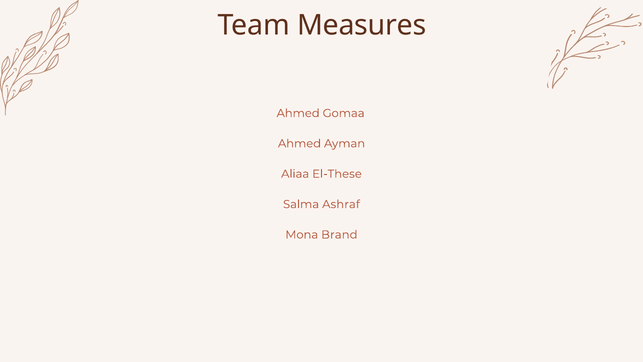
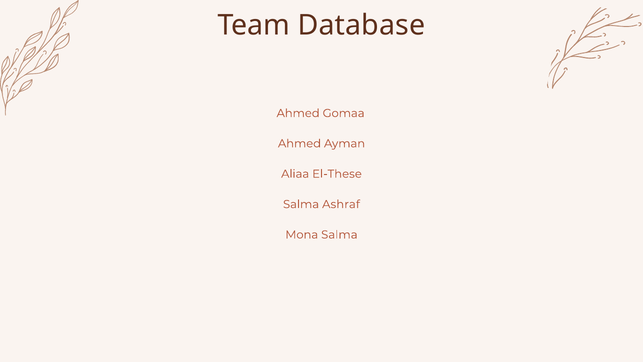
Measures: Measures -> Database (361, 25)
Mona Brand: Brand -> Salma (339, 234)
